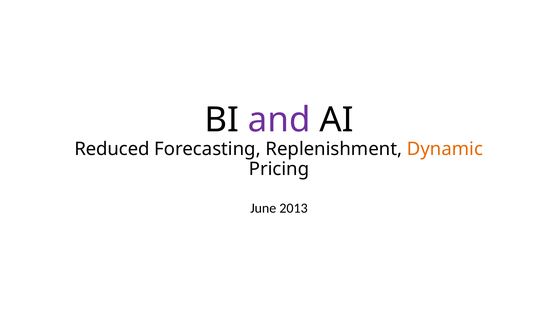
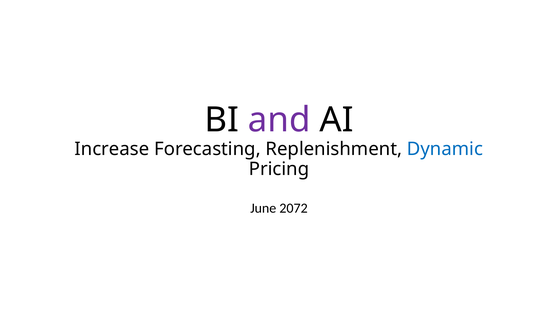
Reduced: Reduced -> Increase (112, 149)
Dynamic colour: orange -> blue (445, 149)
2013: 2013 -> 2072 (294, 208)
